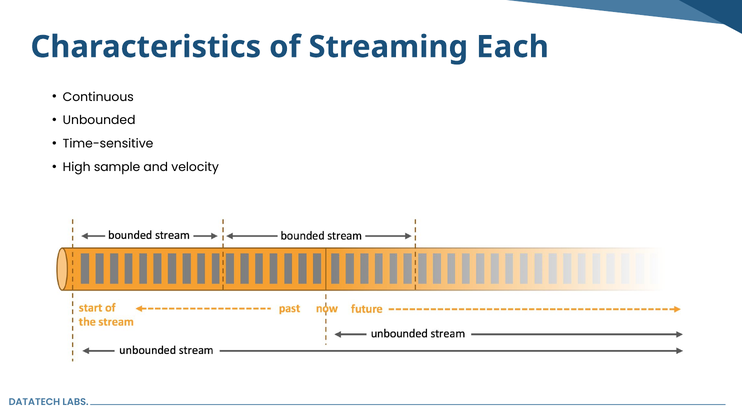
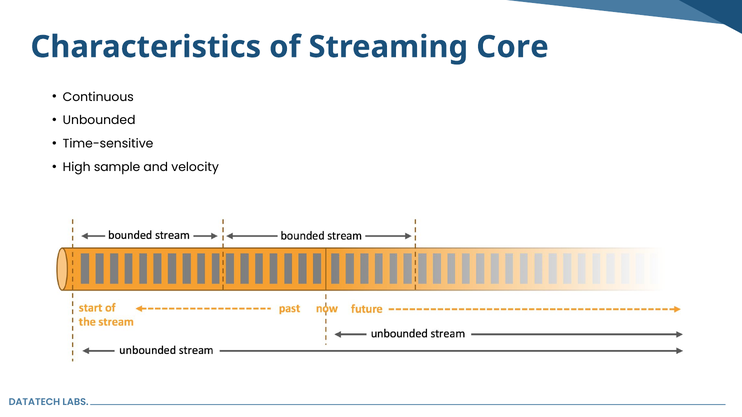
Each: Each -> Core (513, 47)
